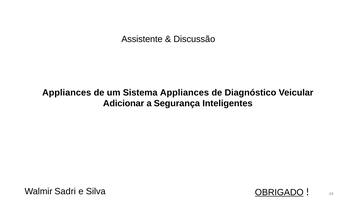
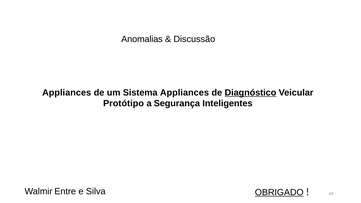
Assistente: Assistente -> Anomalias (142, 39)
Diagnóstico underline: none -> present (250, 93)
Adicionar: Adicionar -> Protótipo (124, 103)
Sadri: Sadri -> Entre (65, 192)
